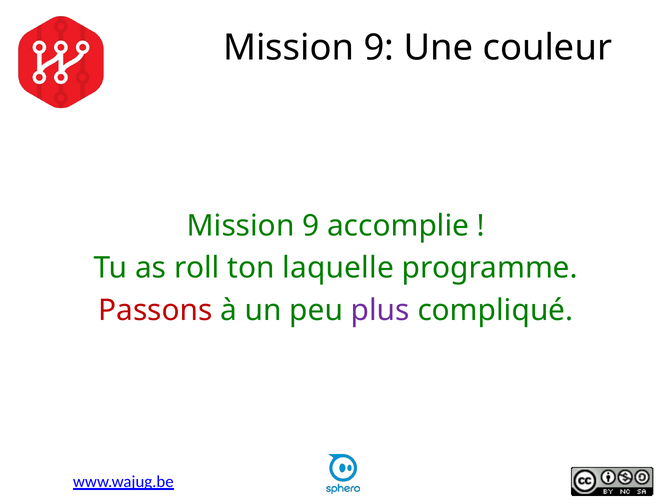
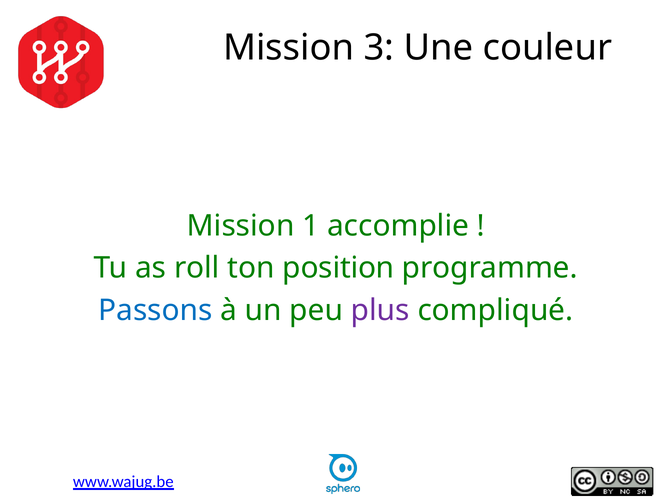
9: 9 -> 3 (379, 48)
9: 9 -> 1 (311, 226)
laquelle: laquelle -> position (338, 268)
Passons colour: red -> blue (155, 310)
